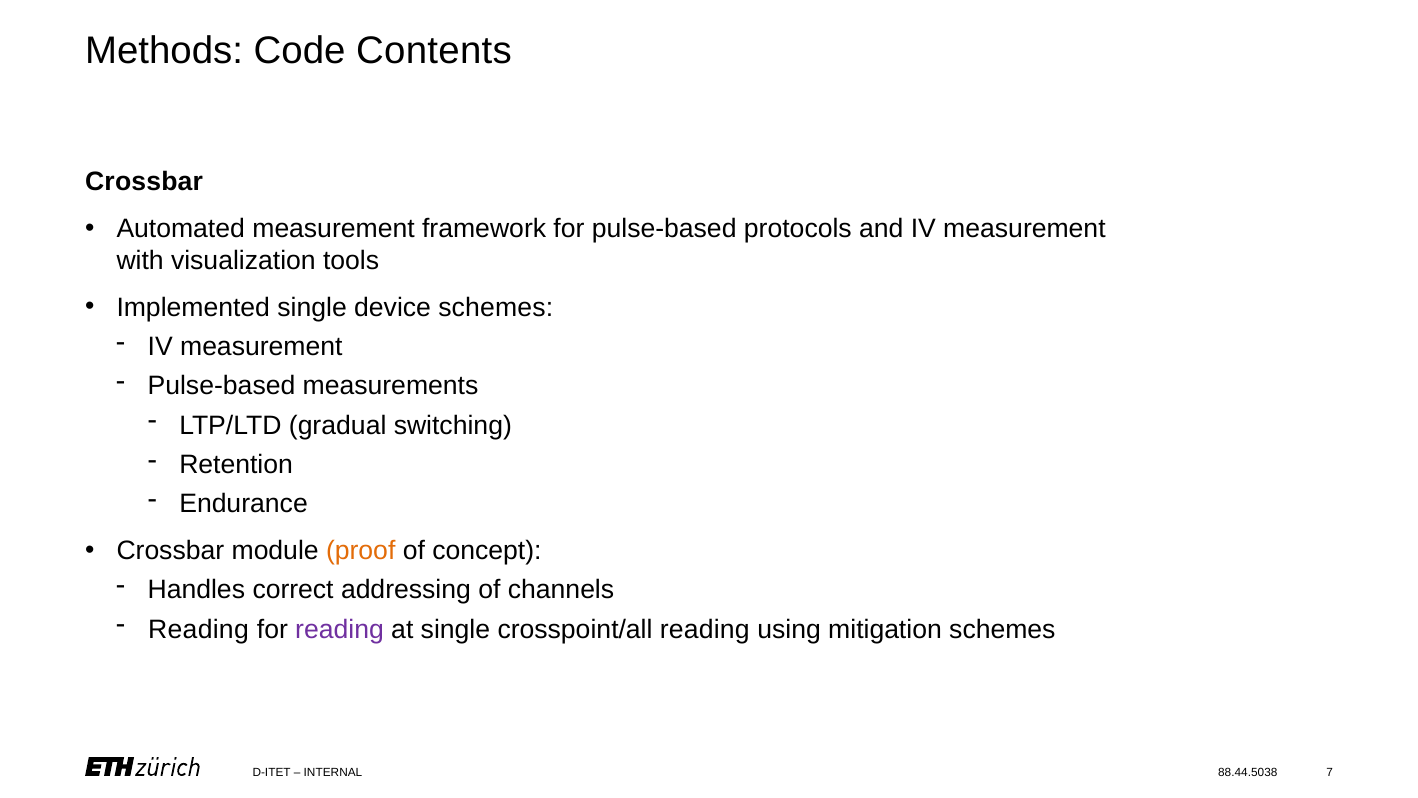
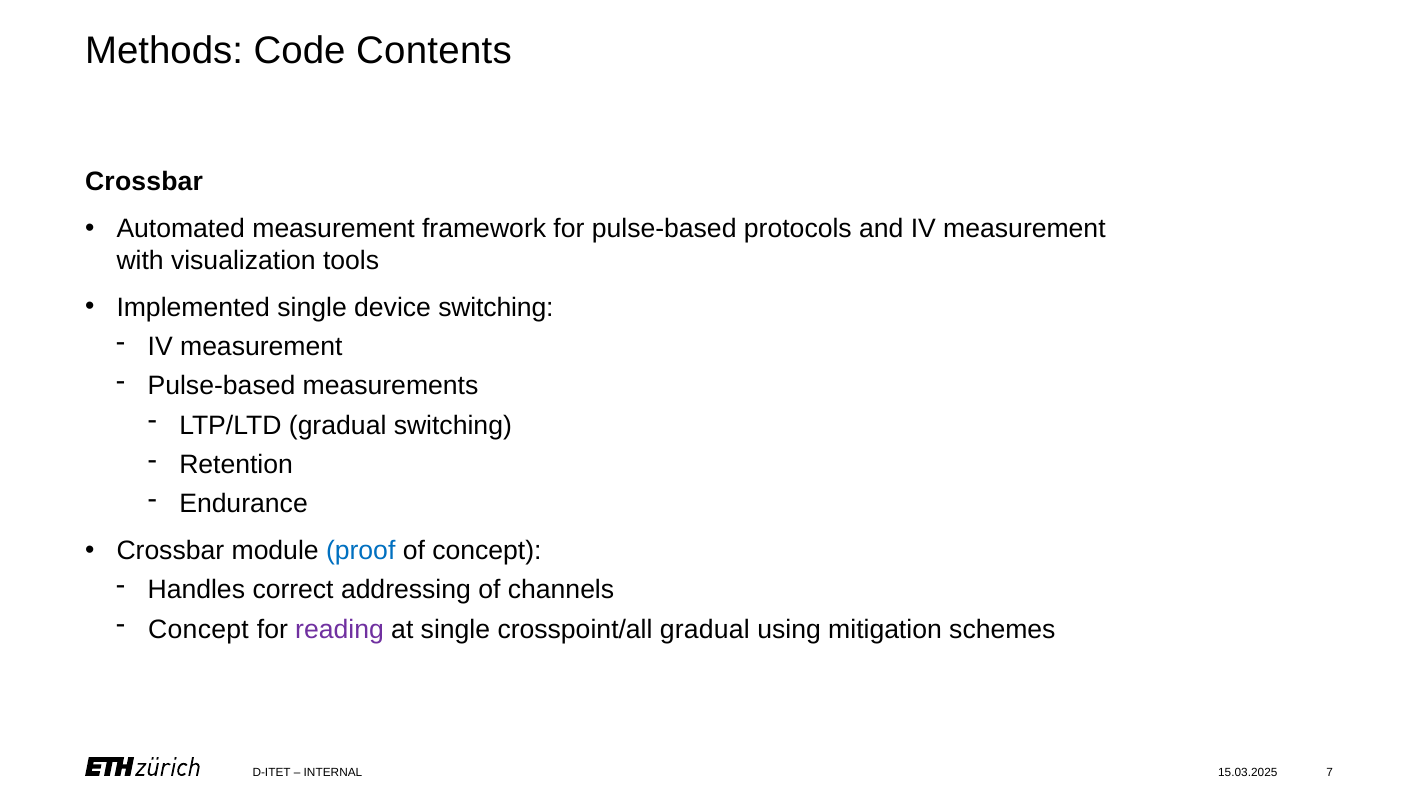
device schemes: schemes -> switching (496, 307)
proof colour: orange -> blue (361, 550)
Reading: Reading -> Concept (199, 629)
crosspoint/all reading: reading -> gradual (705, 629)
88.44.5038: 88.44.5038 -> 15.03.2025 (1248, 772)
